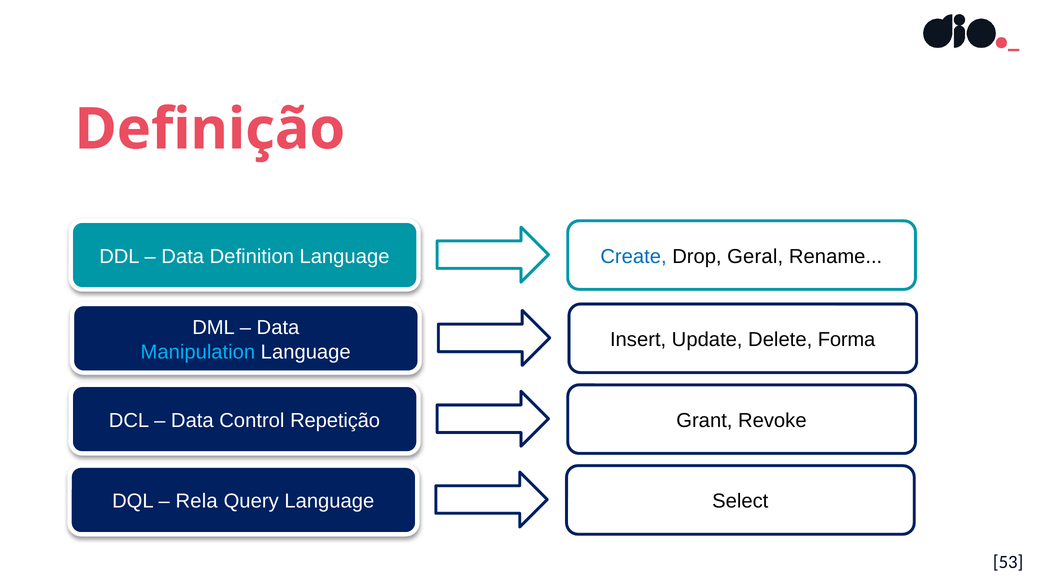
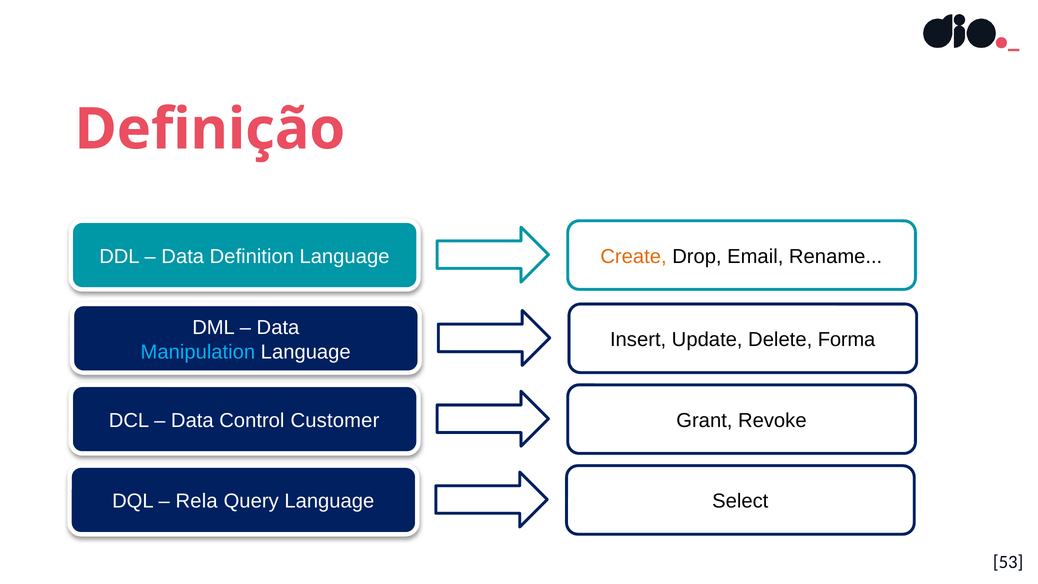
Create colour: blue -> orange (634, 256)
Geral: Geral -> Email (755, 256)
Repetição: Repetição -> Customer (335, 420)
